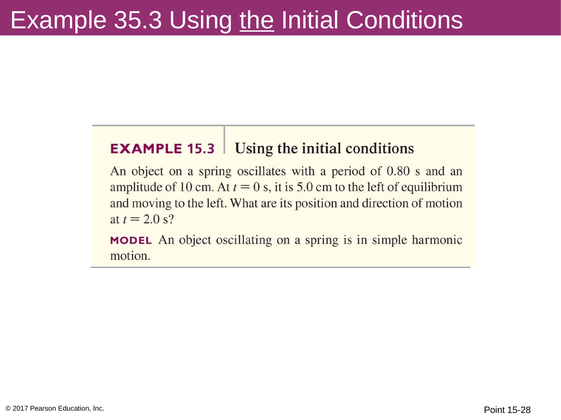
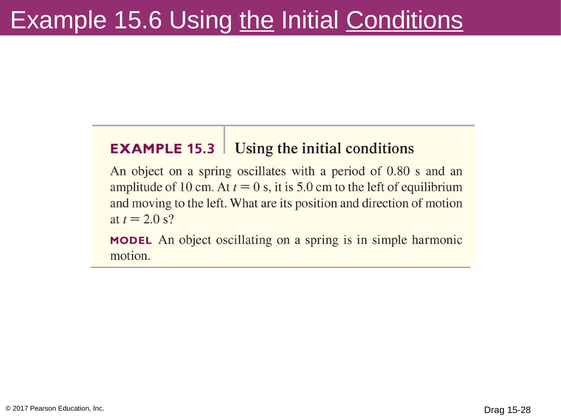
35.3: 35.3 -> 15.6 (138, 20)
Conditions underline: none -> present (405, 20)
Point: Point -> Drag (494, 411)
